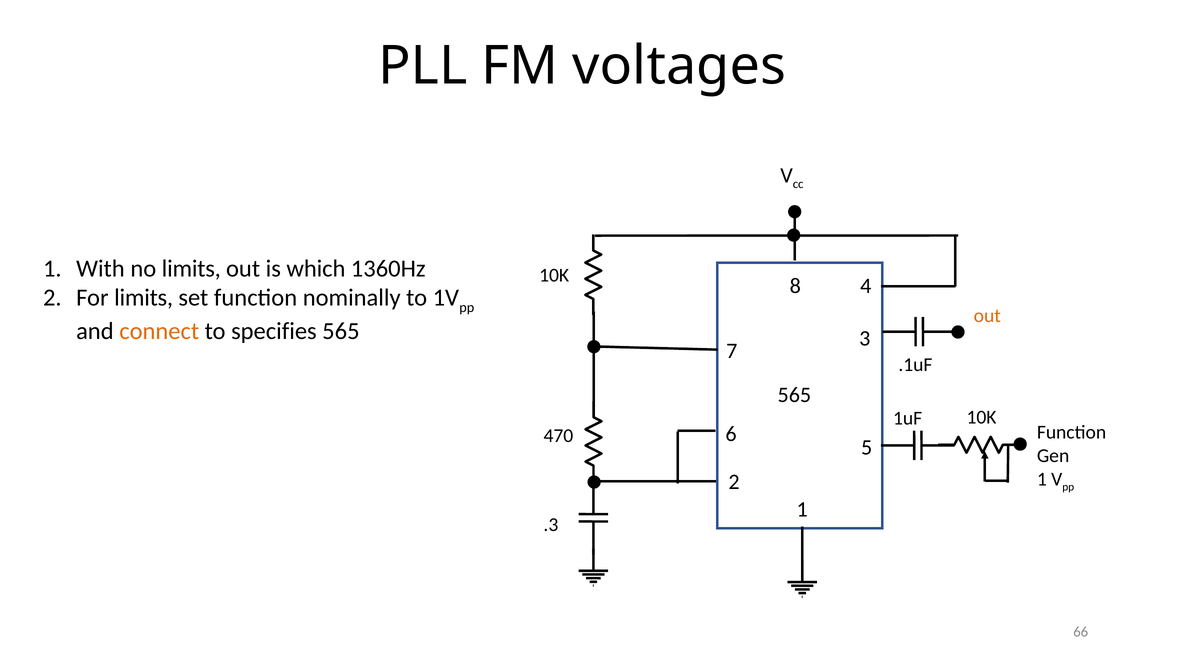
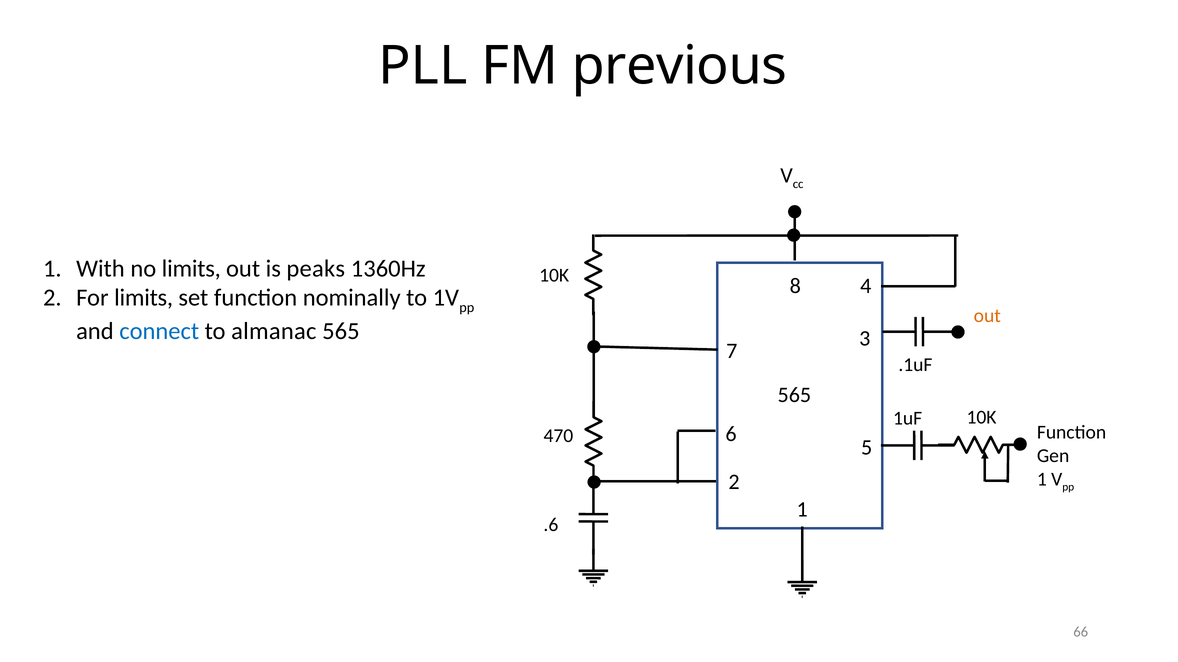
voltages: voltages -> previous (680, 66)
which: which -> peaks (316, 269)
connect colour: orange -> blue (159, 332)
specifies: specifies -> almanac (274, 332)
.3: .3 -> .6 (551, 525)
